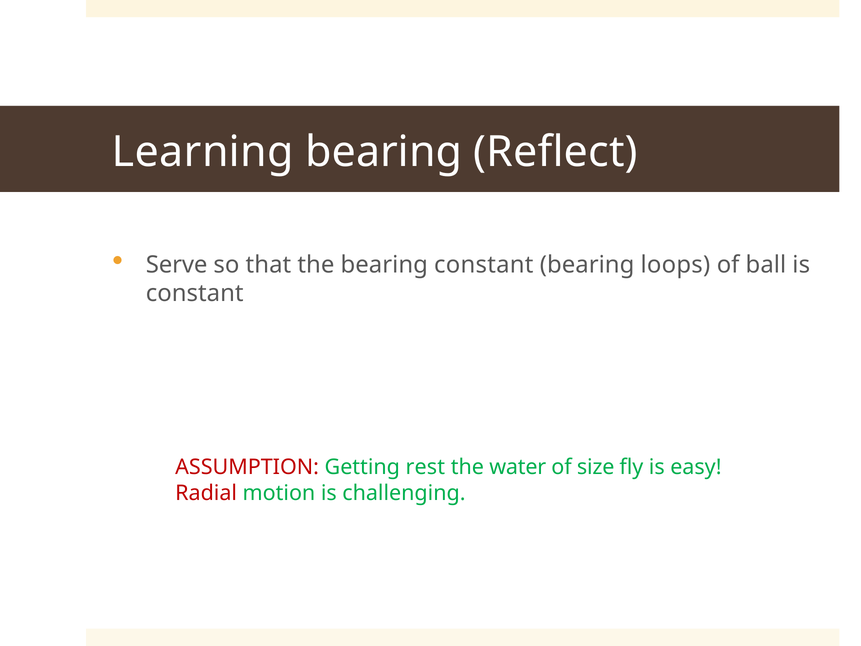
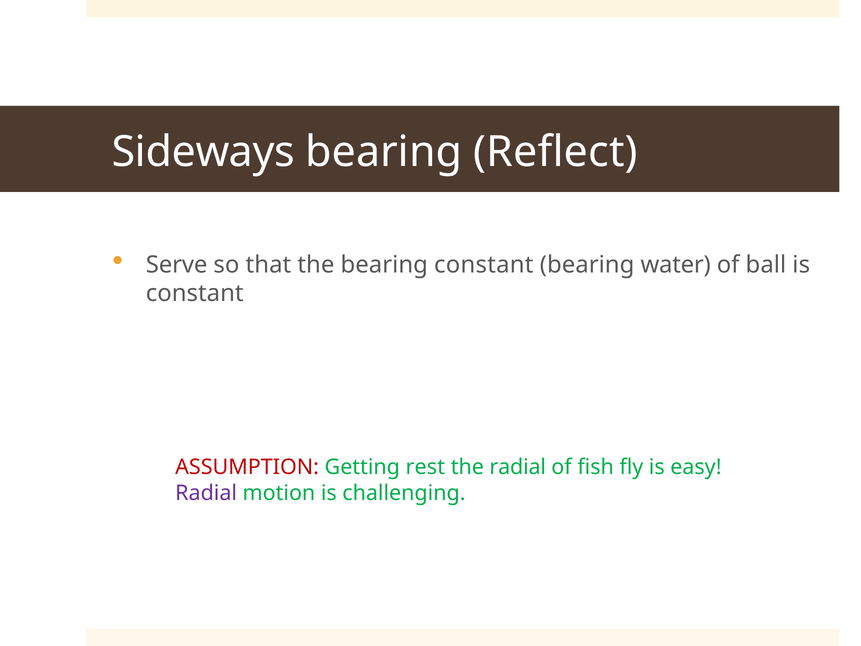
Learning: Learning -> Sideways (203, 152)
loops: loops -> water (676, 265)
the water: water -> radial (518, 467)
size: size -> fish (596, 467)
Radial colour: red -> purple (206, 493)
